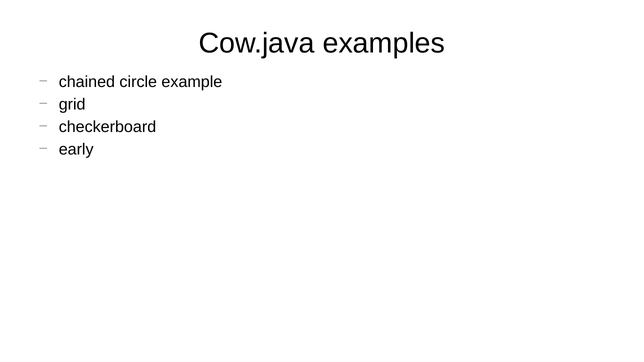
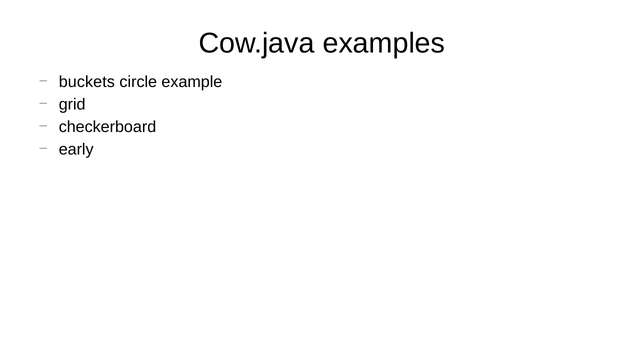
chained: chained -> buckets (87, 82)
